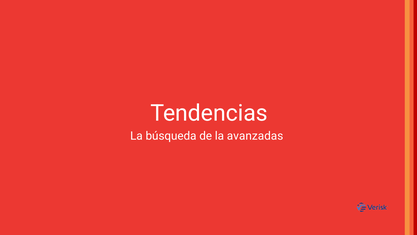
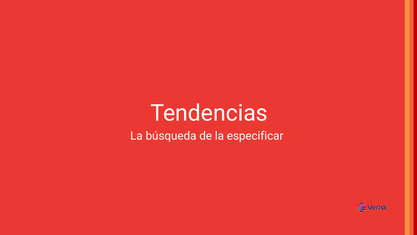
avanzadas: avanzadas -> especificar (255, 136)
